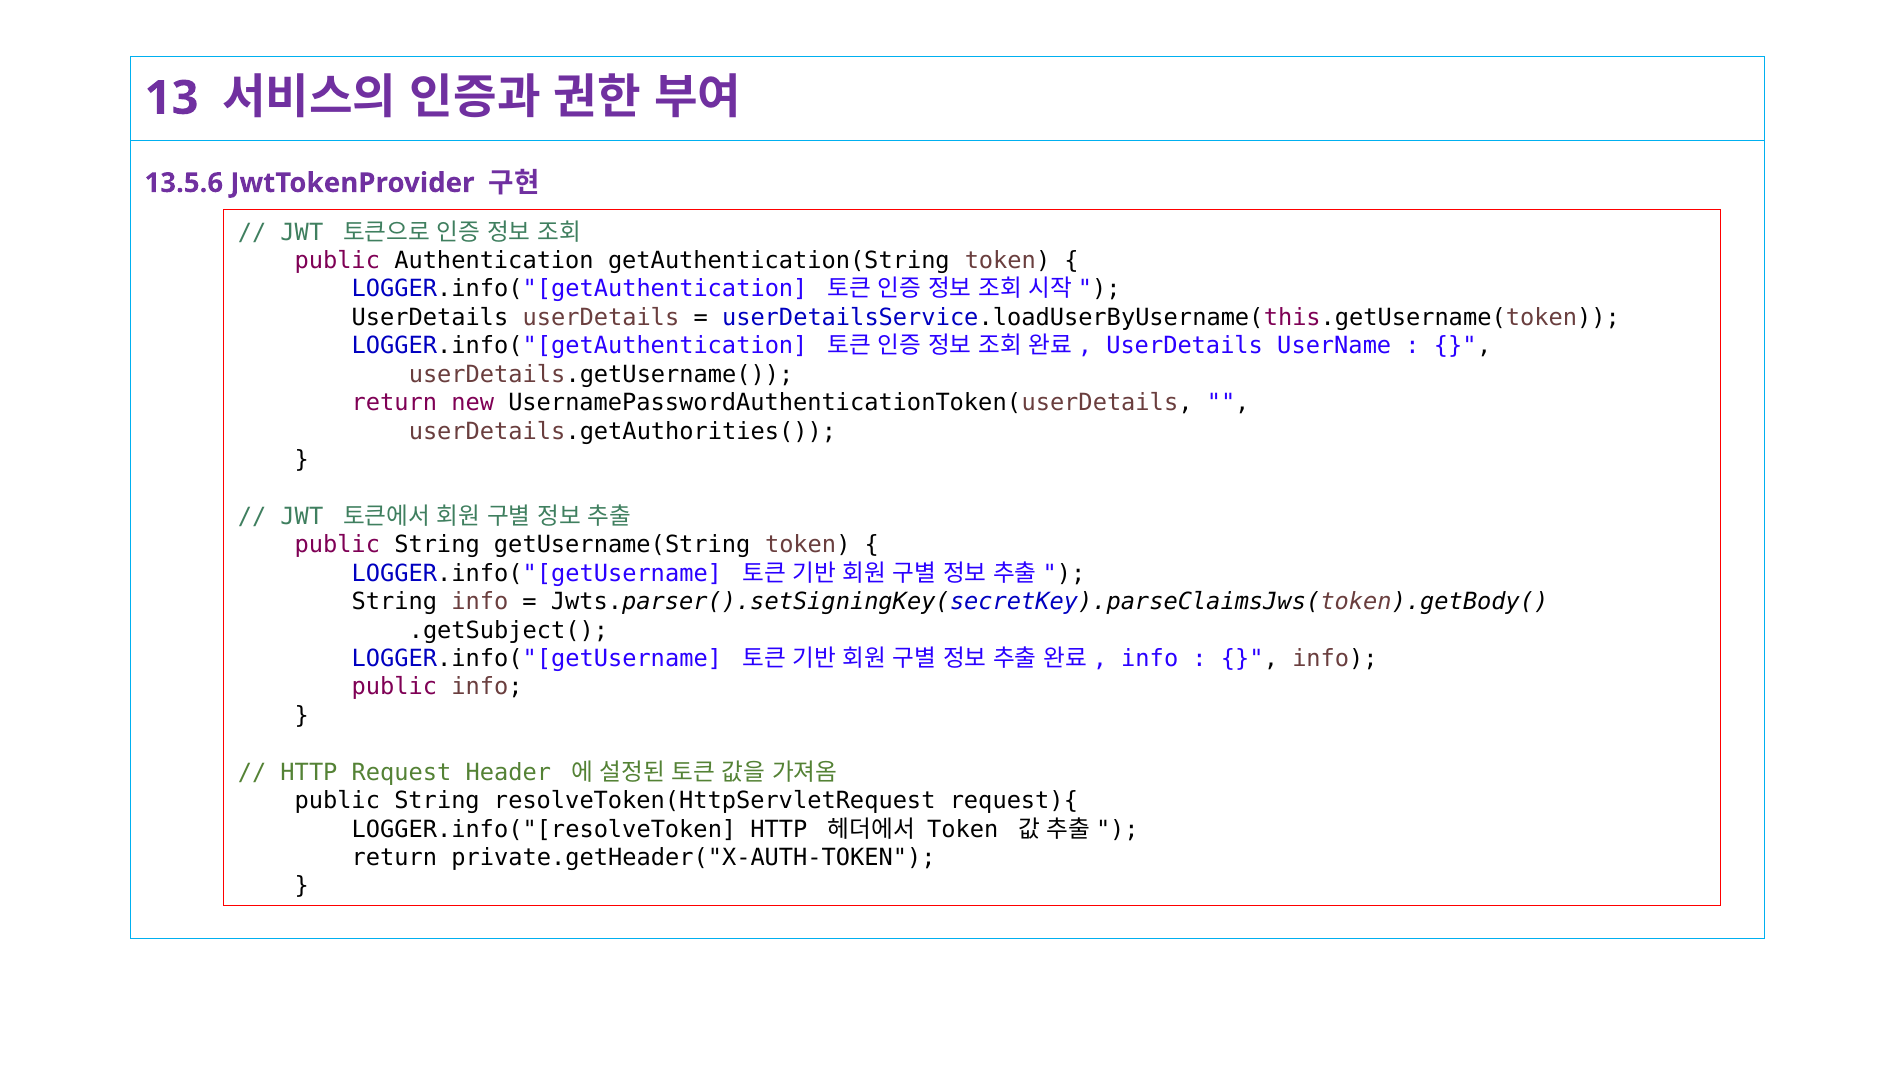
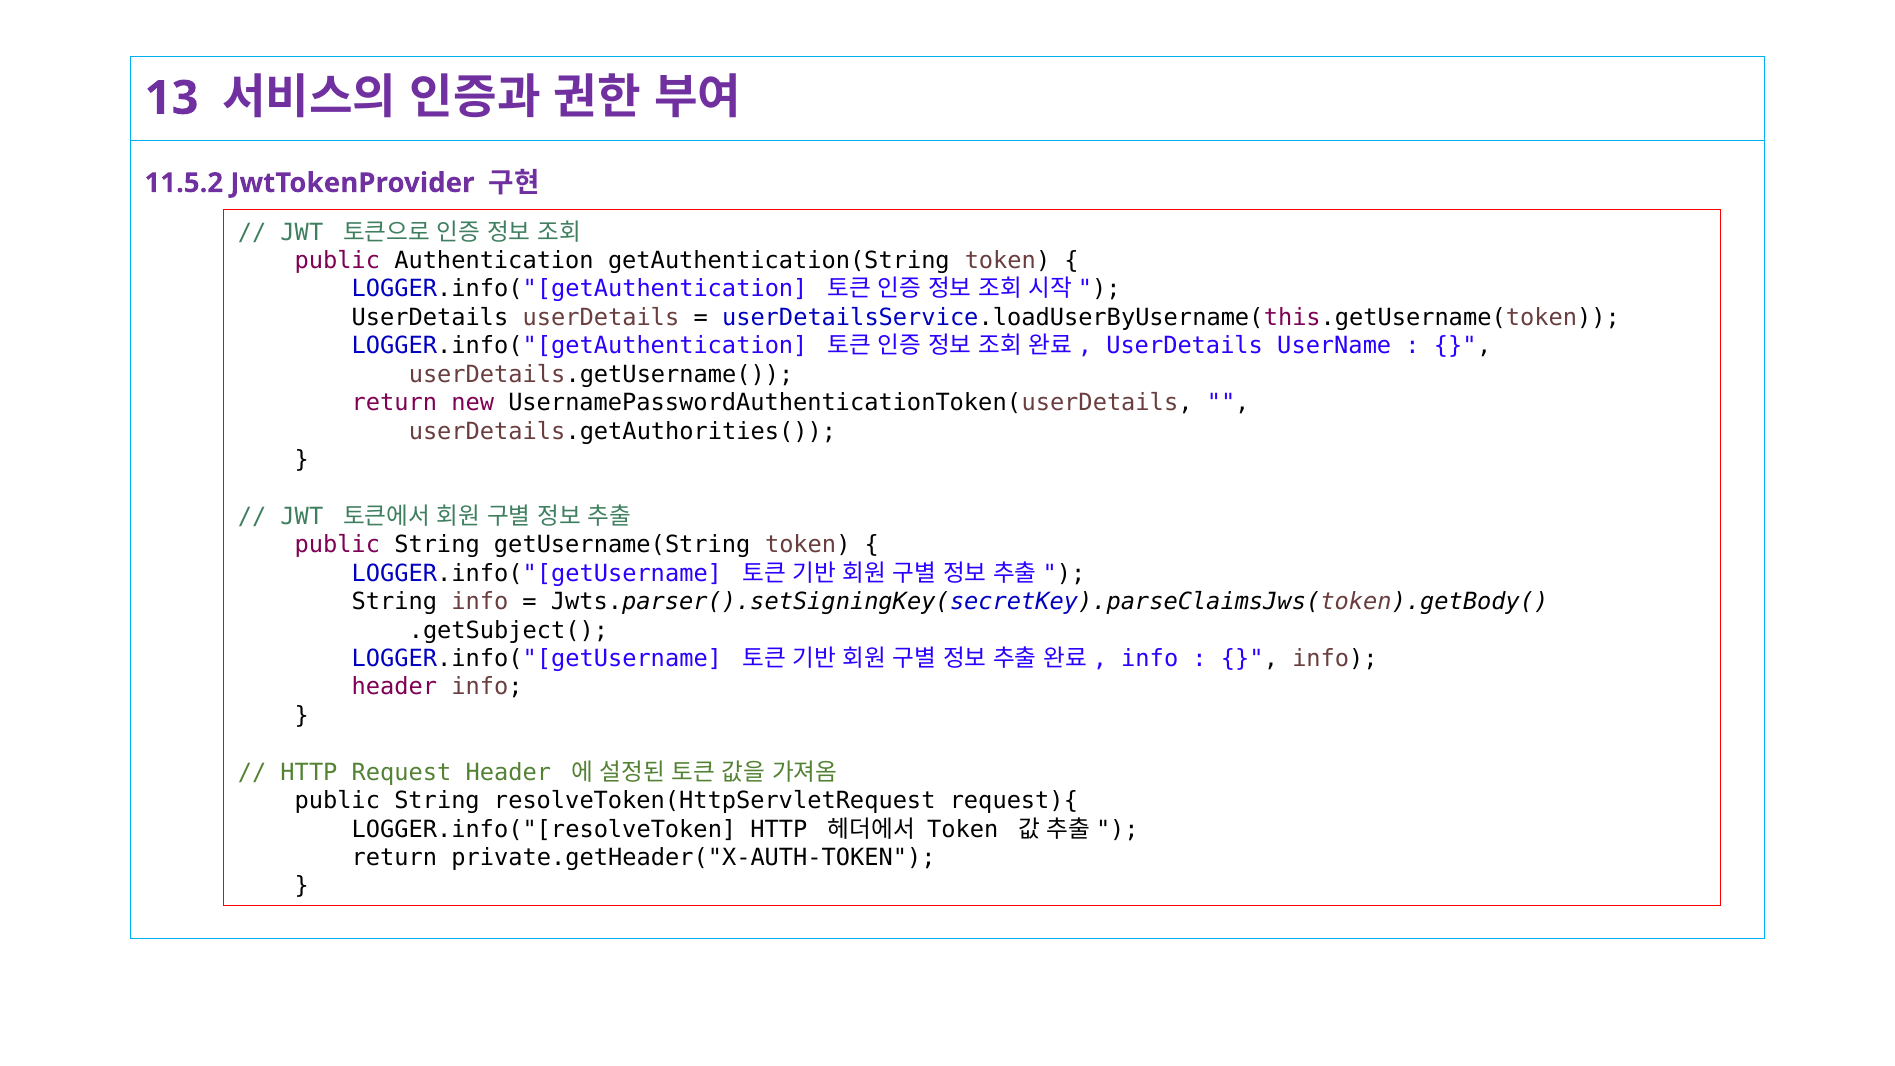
13.5.6: 13.5.6 -> 11.5.2 (184, 183)
public: public -> header (394, 687)
